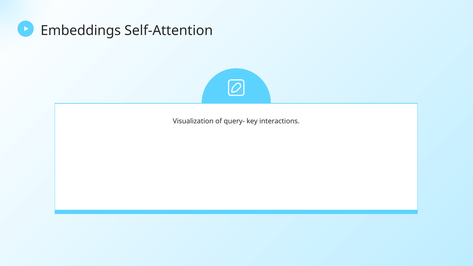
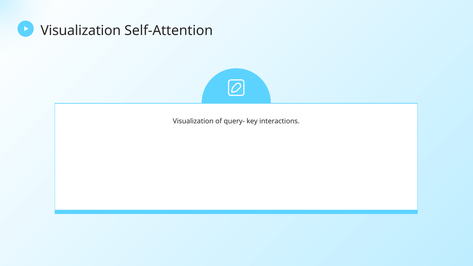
Embeddings: Embeddings -> Visualization (81, 30)
